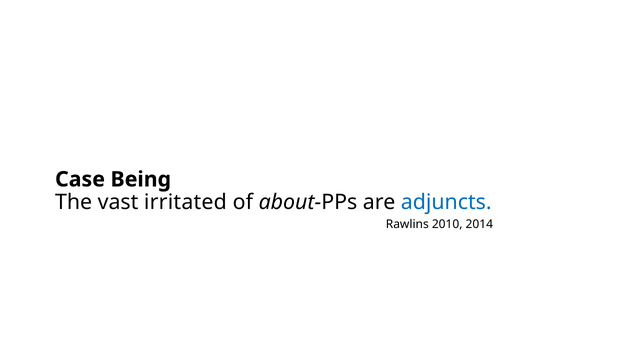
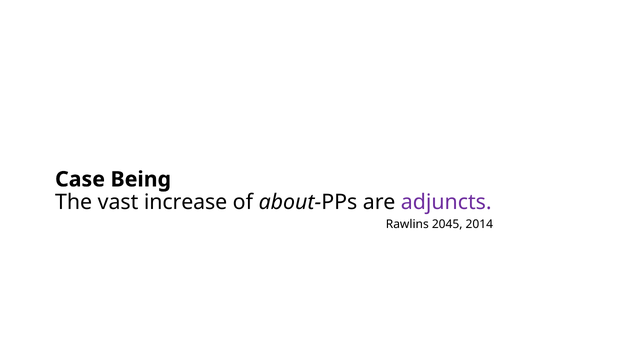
irritated: irritated -> increase (186, 202)
adjuncts colour: blue -> purple (446, 202)
2010: 2010 -> 2045 (447, 224)
